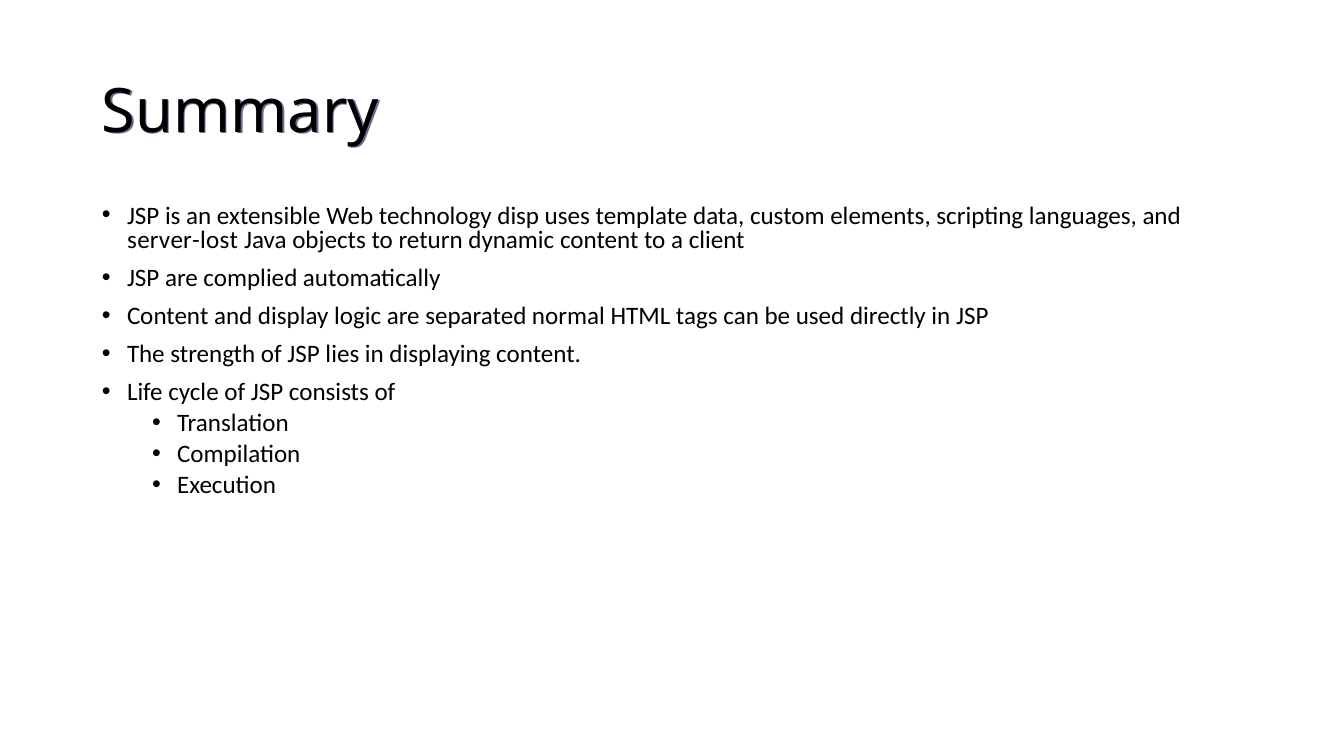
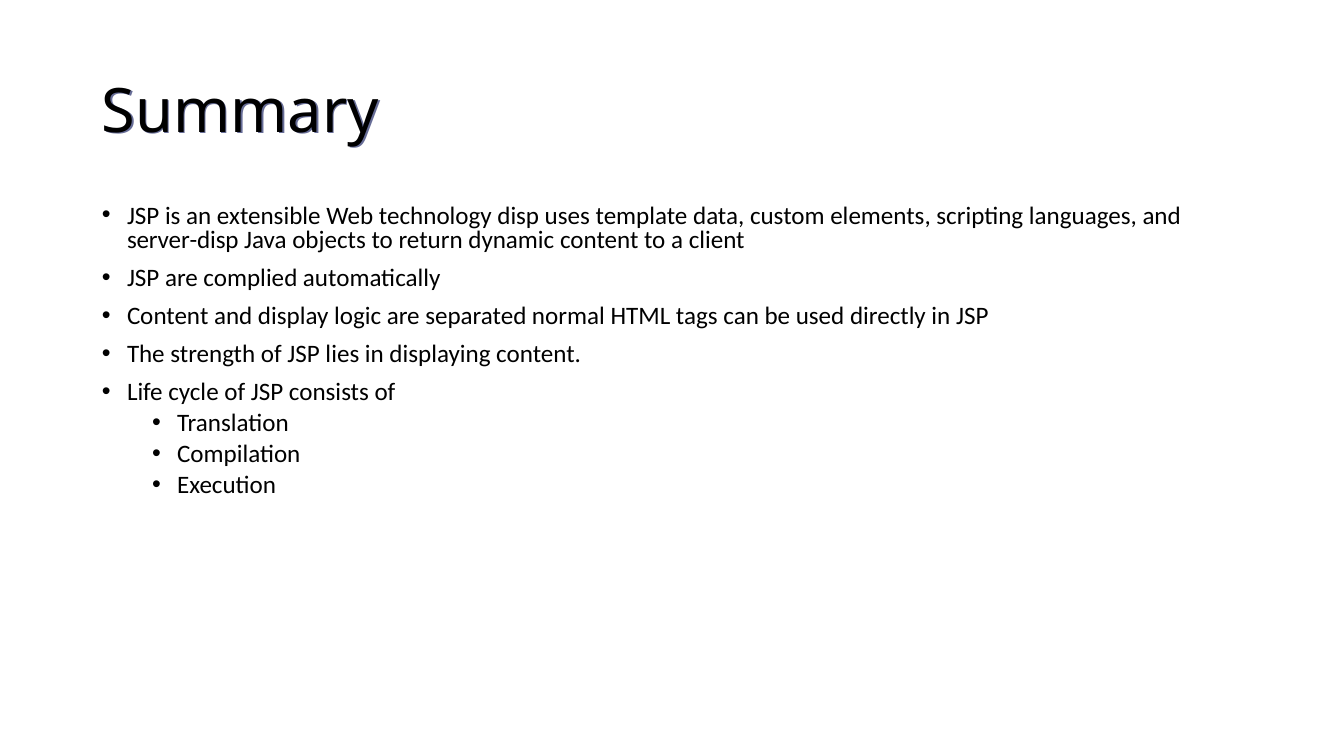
server-lost: server-lost -> server-disp (183, 240)
